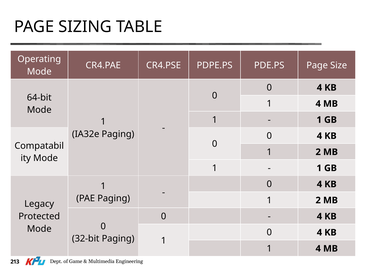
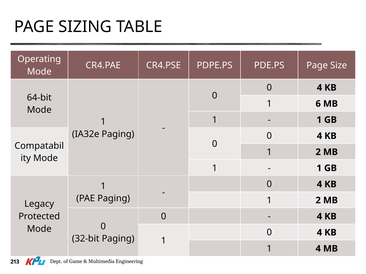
4: 4 -> 6 (318, 104)
